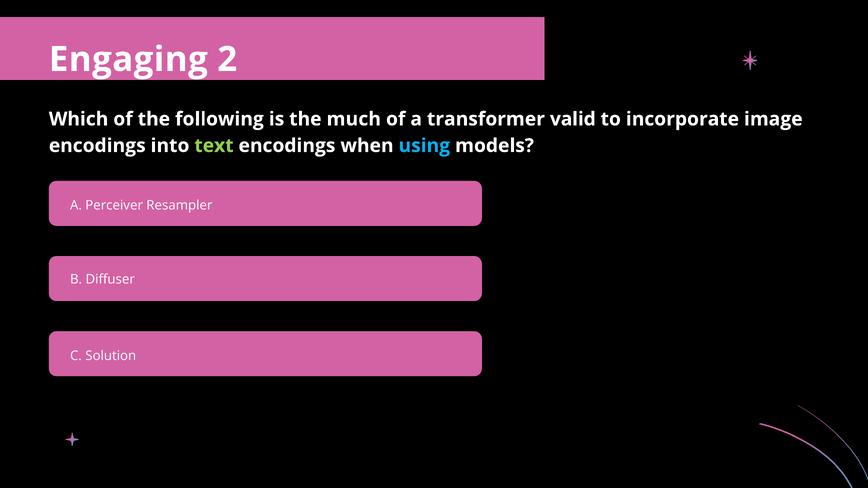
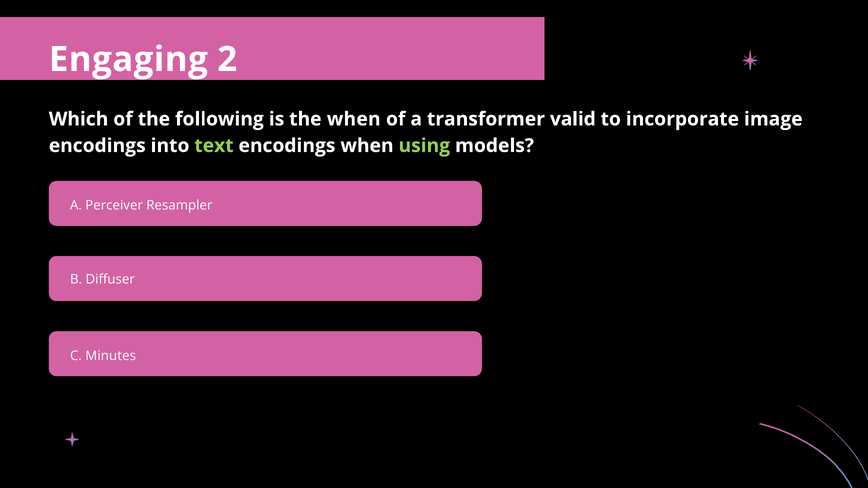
the much: much -> when (354, 119)
using colour: light blue -> light green (424, 146)
Solution: Solution -> Minutes (111, 356)
